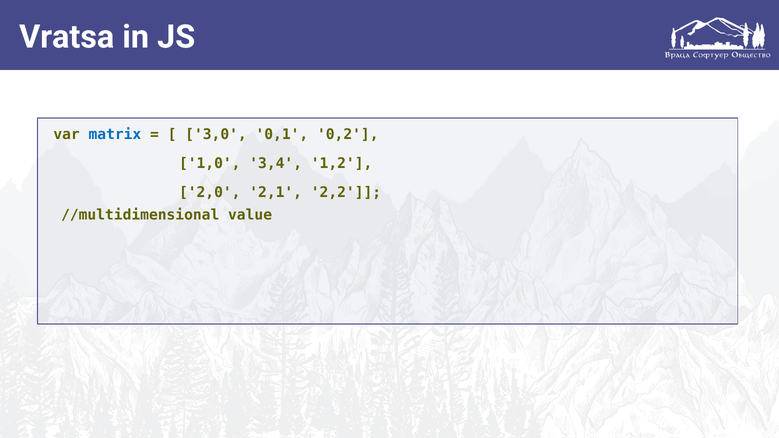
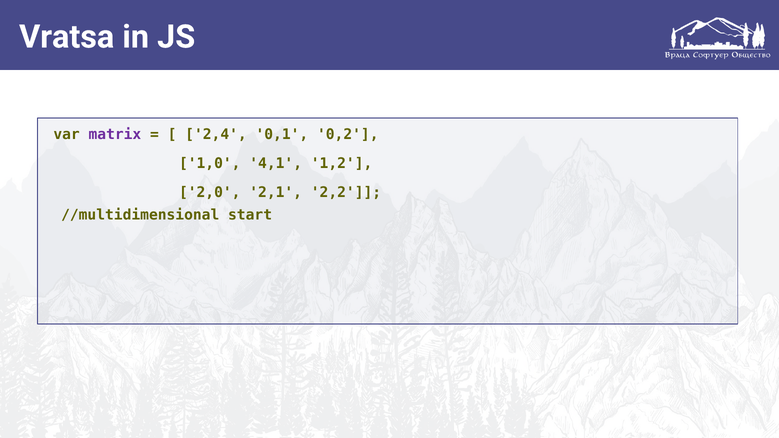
matrix colour: blue -> purple (115, 135)
3,0: 3,0 -> 2,4 (216, 135)
3,4: 3,4 -> 4,1 (276, 164)
value: value -> start (250, 215)
